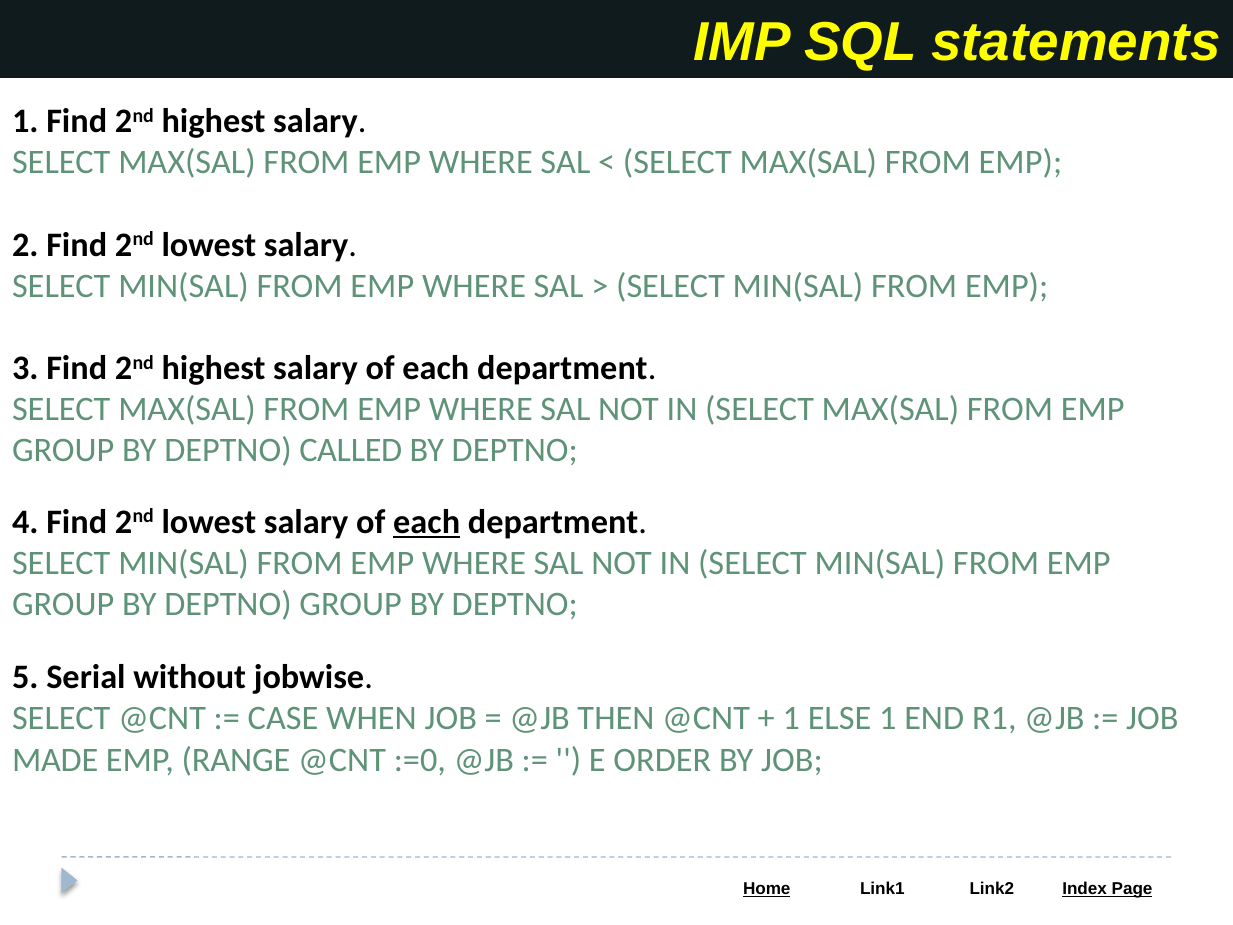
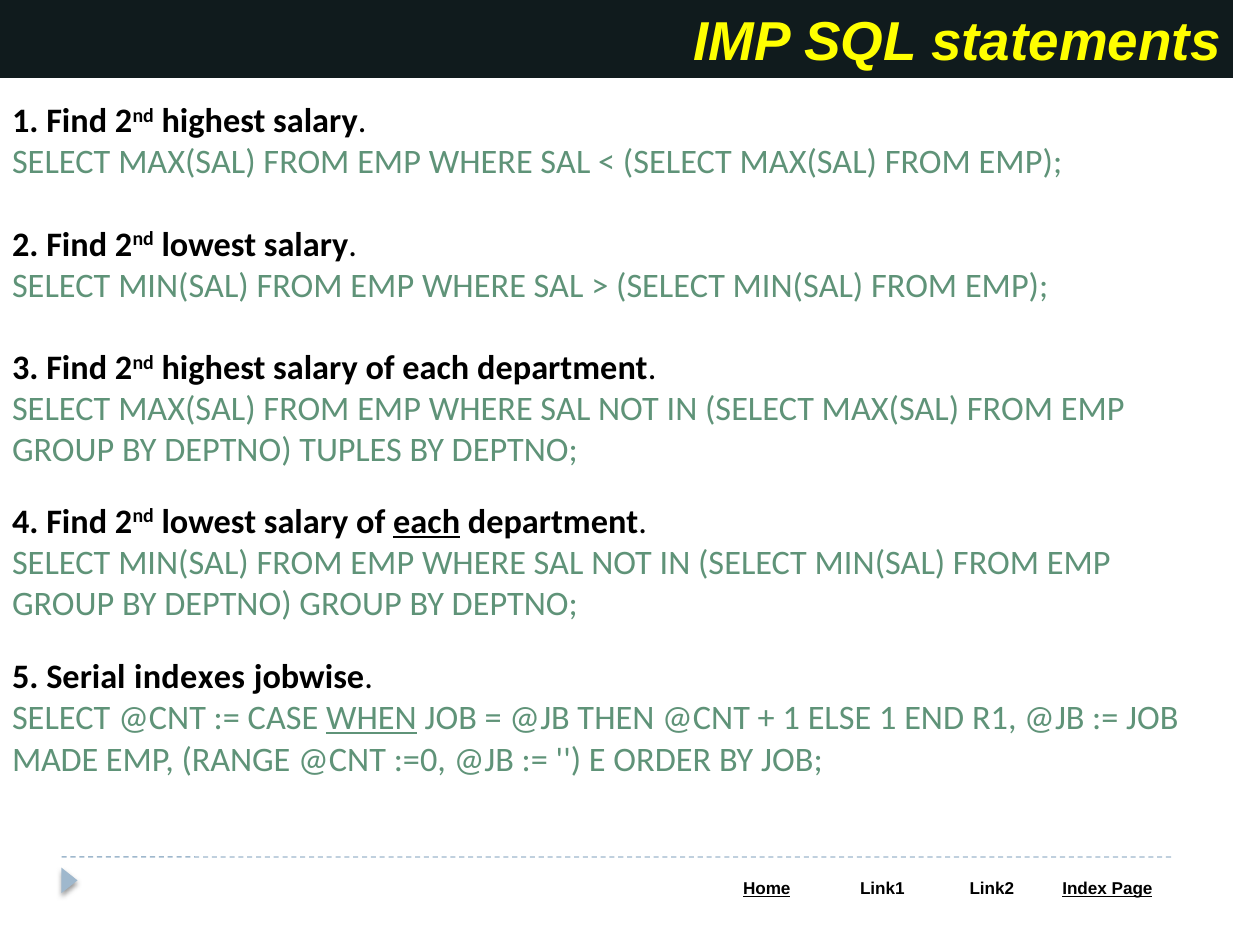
CALLED: CALLED -> TUPLES (351, 450)
without: without -> indexes (190, 677)
WHEN underline: none -> present (371, 718)
